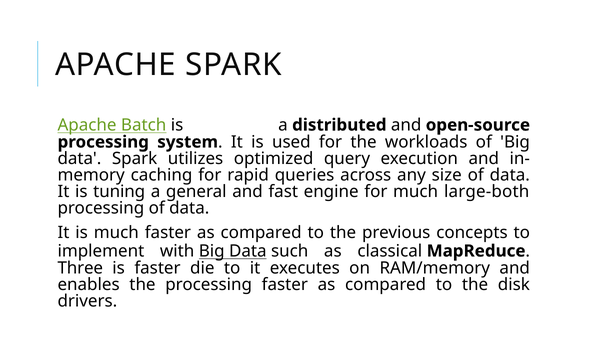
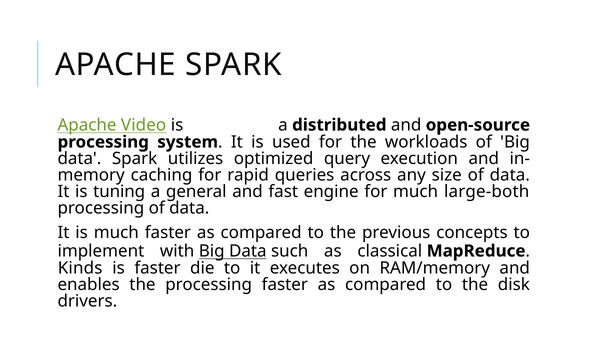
Batch: Batch -> Video (144, 125)
Three: Three -> Kinds (80, 268)
